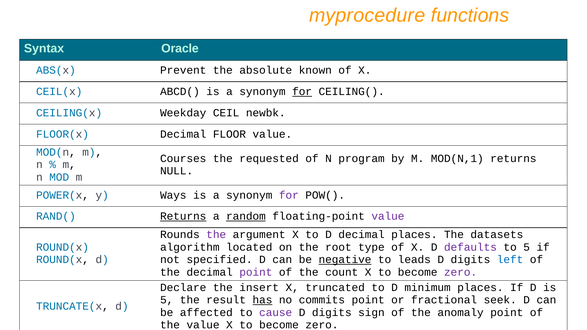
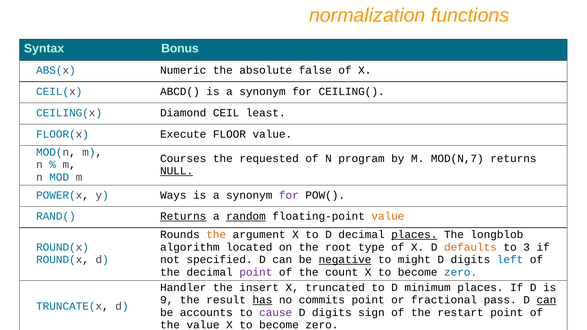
myprocedure: myprocedure -> normalization (367, 15)
Oracle: Oracle -> Bonus (180, 48)
Prevent: Prevent -> Numeric (183, 70)
known: known -> false (315, 70)
for underline: present -> none (302, 92)
Weekday: Weekday -> Diamond (183, 113)
newbk: newbk -> least (266, 113)
FLOOR(x Decimal: Decimal -> Execute (183, 134)
MOD(N,1: MOD(N,1 -> MOD(N,7 (457, 158)
NULL underline: none -> present (177, 171)
value colour: purple -> orange (388, 216)
the colour: purple -> orange (216, 235)
places underline: none -> present (414, 235)
datasets: datasets -> longblob (497, 235)
defaults colour: purple -> orange (470, 247)
to 5: 5 -> 3 (527, 247)
leads: leads -> might (414, 260)
zero colour: purple -> blue (461, 272)
Declare: Declare -> Handler (183, 288)
5: 5 -> 9 (167, 300)
seek: seek -> pass (500, 300)
can underline: none -> present (546, 300)
affected: affected -> accounts (206, 313)
anomaly: anomaly -> restart (461, 313)
